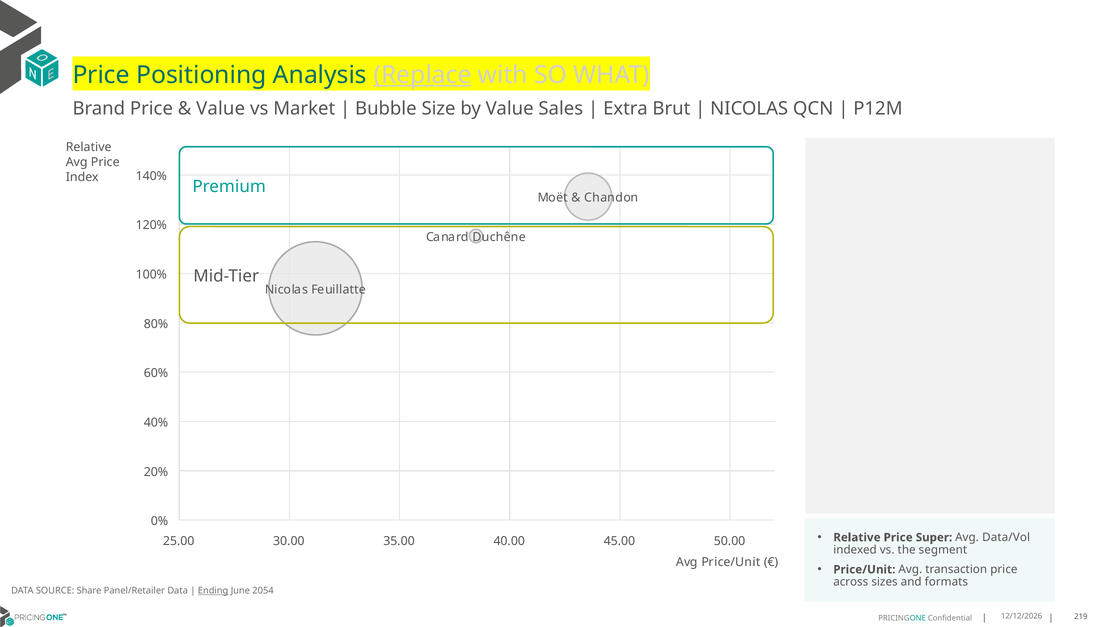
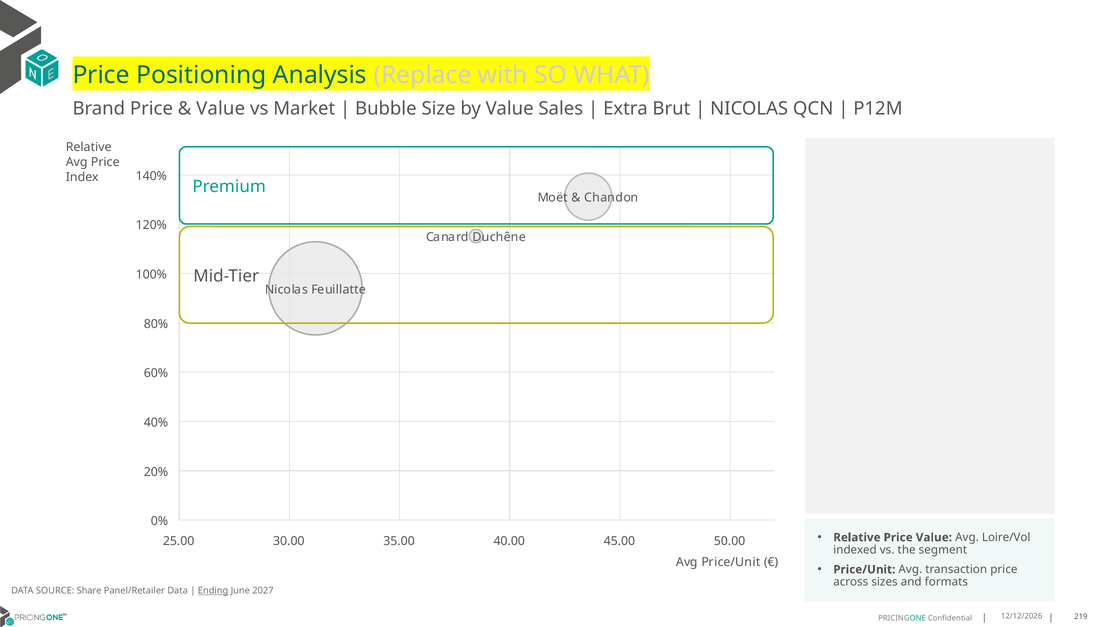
Replace underline: present -> none (423, 75)
Price Super: Super -> Value (934, 538)
Data/Vol: Data/Vol -> Loire/Vol (1006, 538)
2054: 2054 -> 2027 (263, 591)
